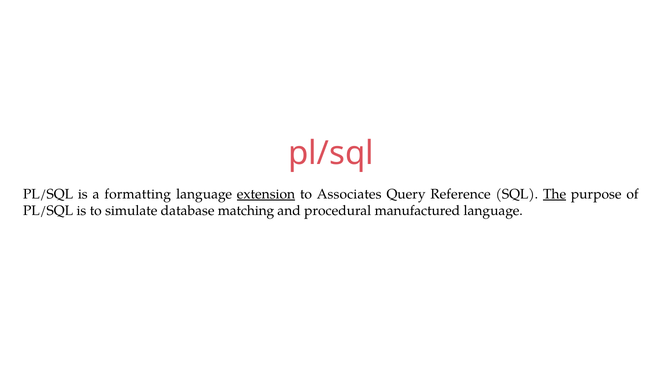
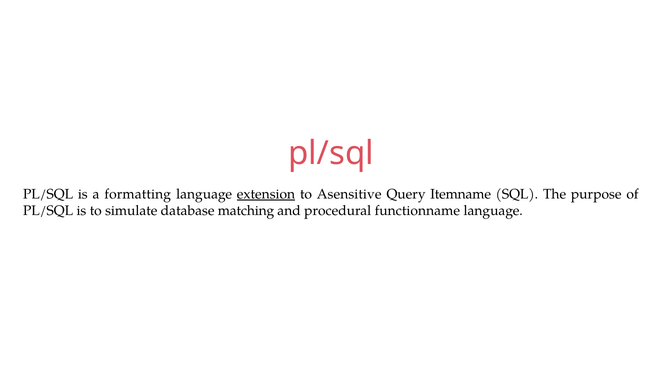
Associates: Associates -> Asensitive (349, 194)
Reference: Reference -> Itemname (461, 194)
The underline: present -> none (555, 194)
manufactured: manufactured -> functionname (417, 210)
